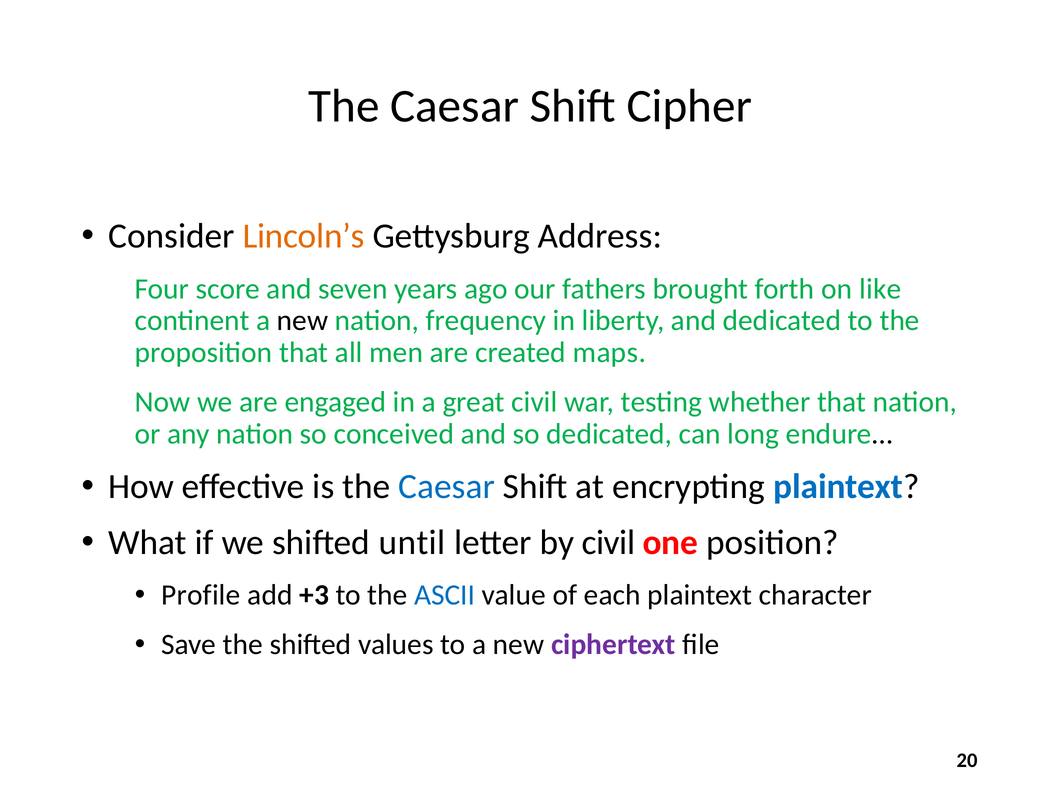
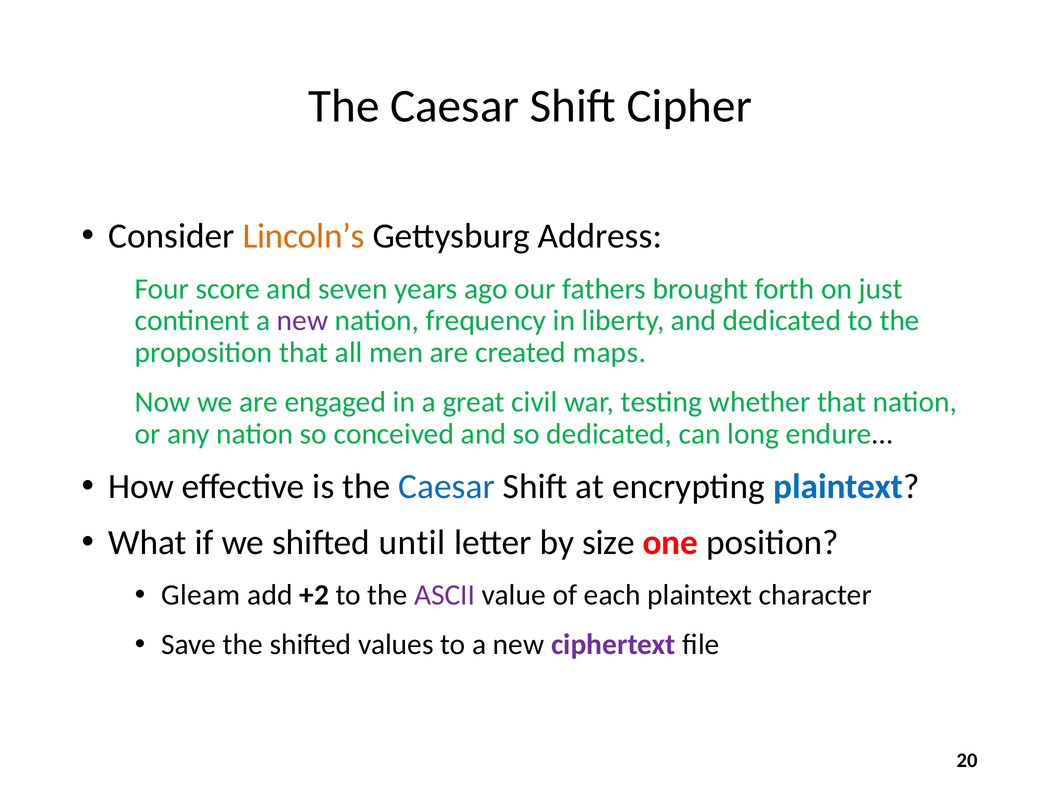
like: like -> just (881, 289)
new colour: black -> purple (303, 321)
by civil: civil -> size (608, 542)
Profile: Profile -> Gleam (201, 595)
+3: +3 -> +2 (314, 595)
ASCII colour: blue -> purple (445, 595)
